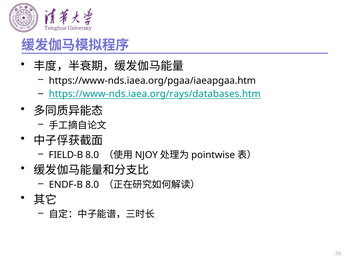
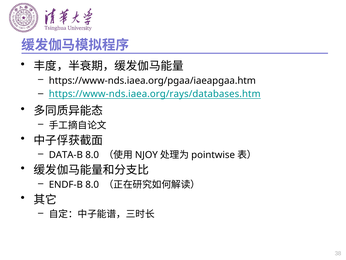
FIELD-B: FIELD-B -> DATA-B (66, 155)
